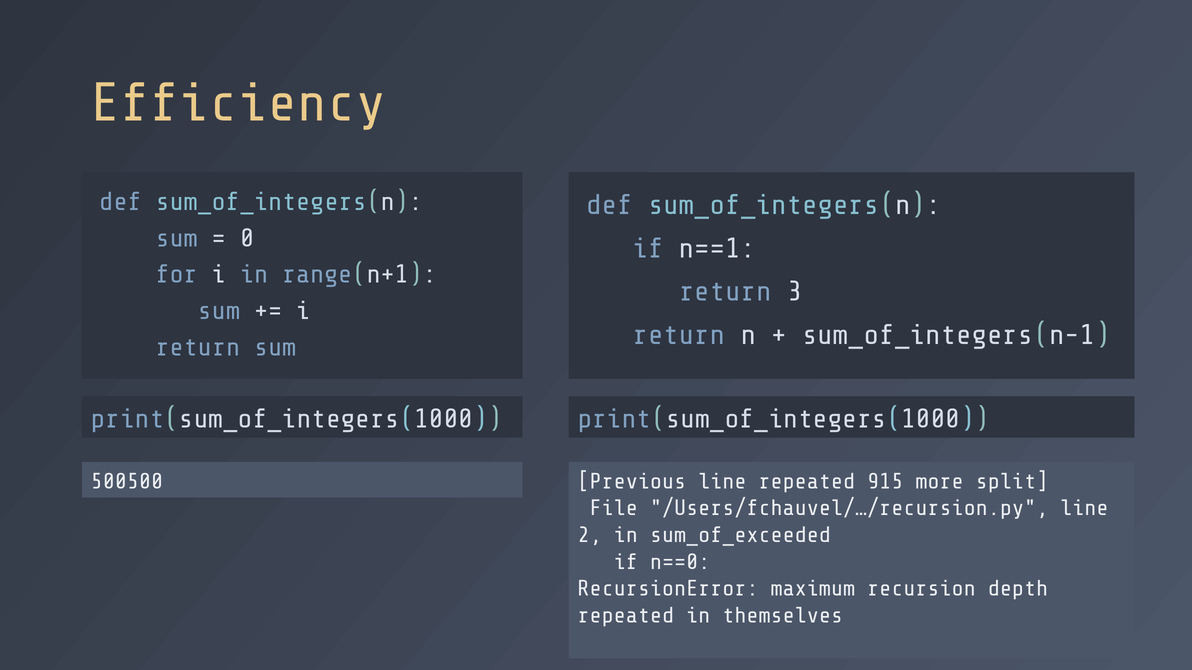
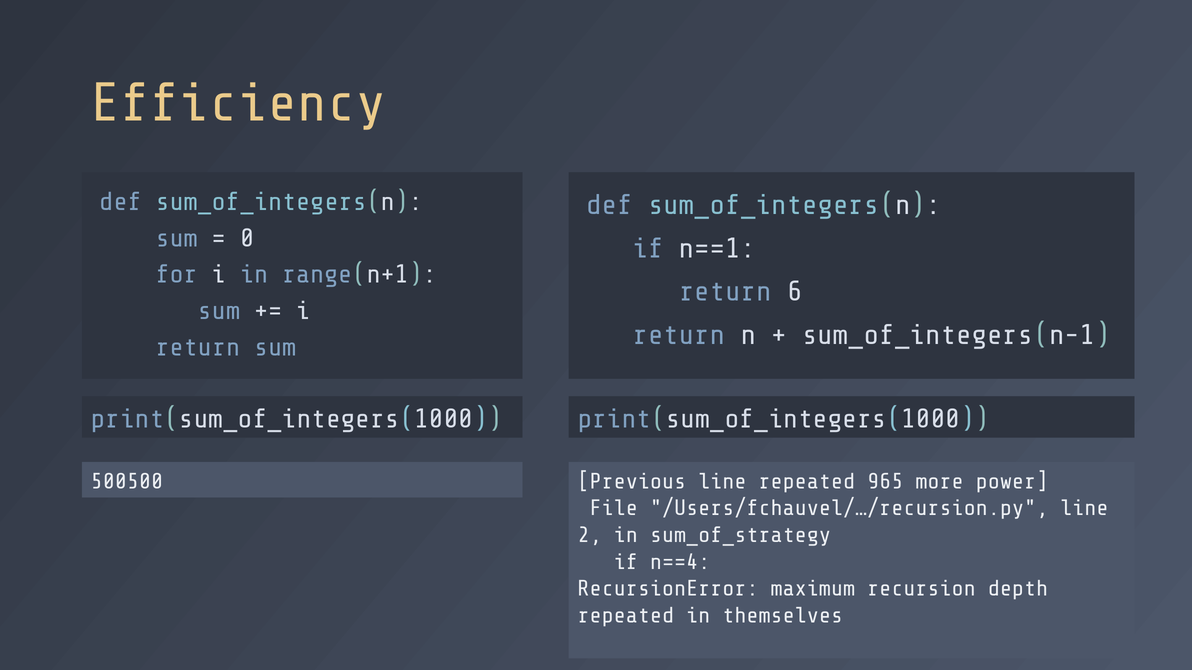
3: 3 -> 6 (795, 292)
915: 915 -> 965 (885, 482)
split: split -> power (1012, 482)
sum_of_exceeded: sum_of_exceeded -> sum_of_strategy (740, 535)
n==0: n==0 -> n==4 (680, 562)
